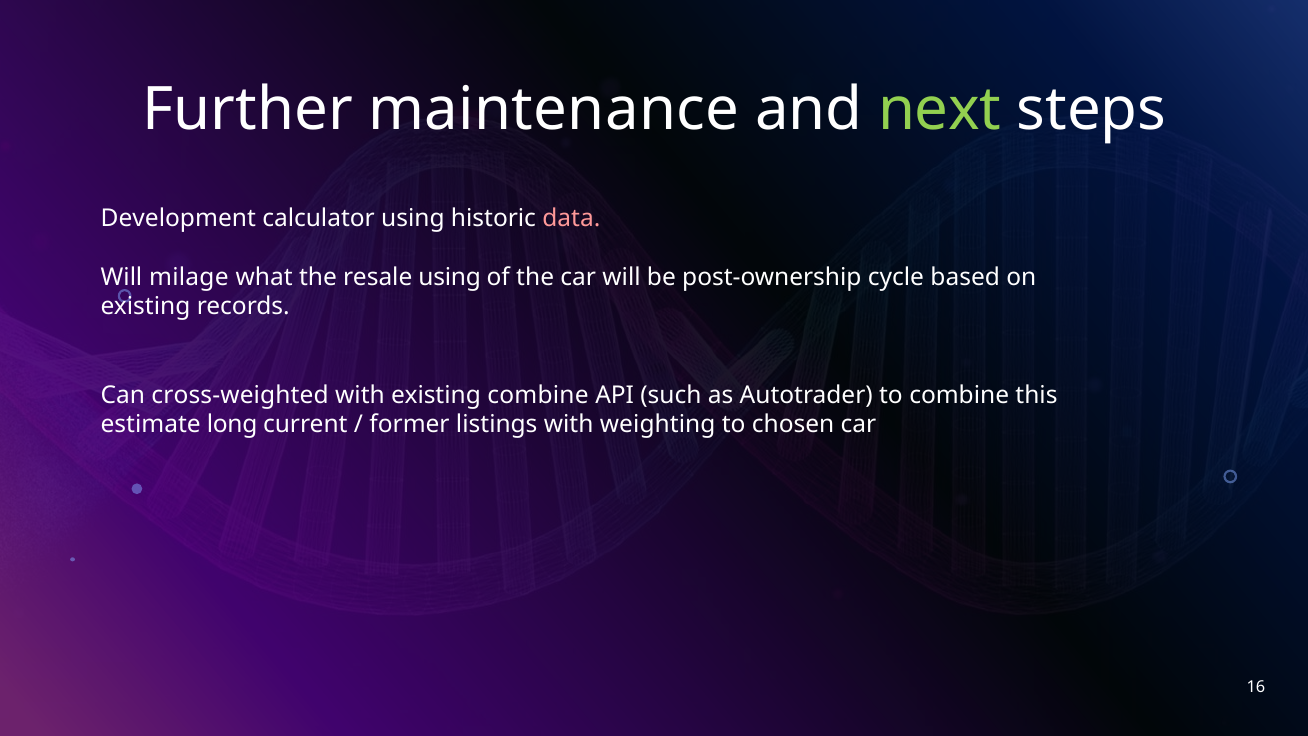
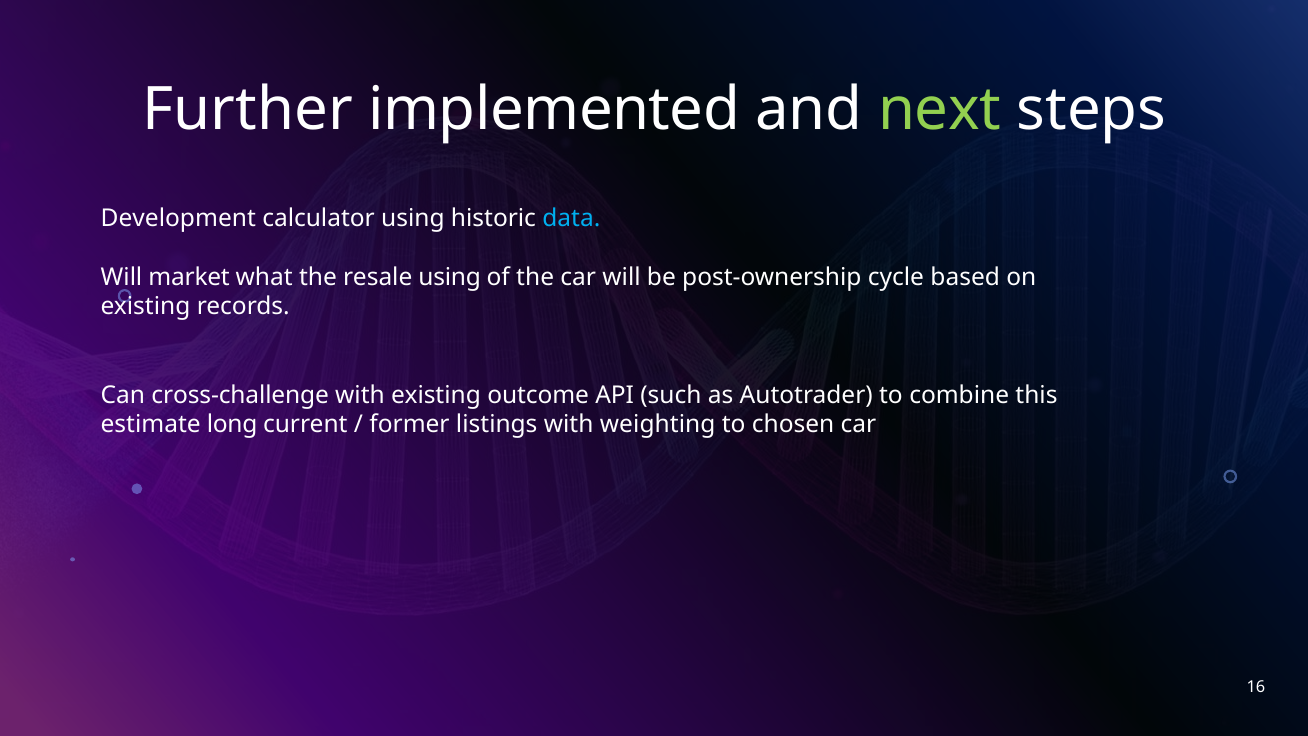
maintenance: maintenance -> implemented (554, 110)
data colour: pink -> light blue (571, 218)
milage: milage -> market (189, 277)
cross-weighted: cross-weighted -> cross-challenge (240, 395)
existing combine: combine -> outcome (538, 395)
